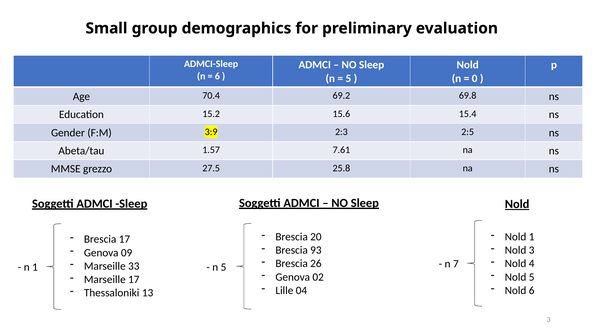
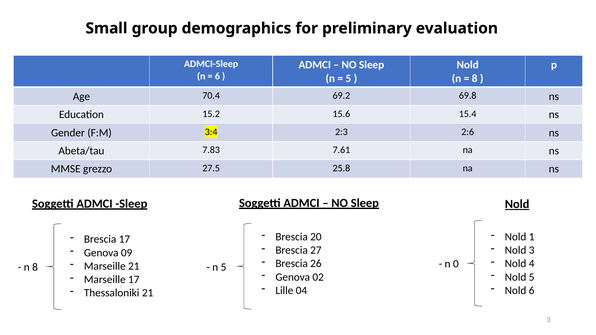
0: 0 -> 8 (475, 78)
3:9: 3:9 -> 3:4 (211, 132)
2:5: 2:5 -> 2:6 (468, 132)
1.57: 1.57 -> 7.83 (211, 150)
93: 93 -> 27 (316, 250)
7: 7 -> 0 (456, 264)
Marseille 33: 33 -> 21 (134, 266)
n 1: 1 -> 8 (35, 267)
Thessaloniki 13: 13 -> 21 (148, 293)
